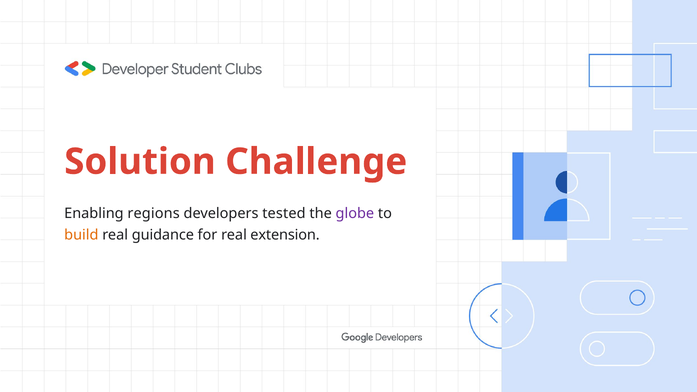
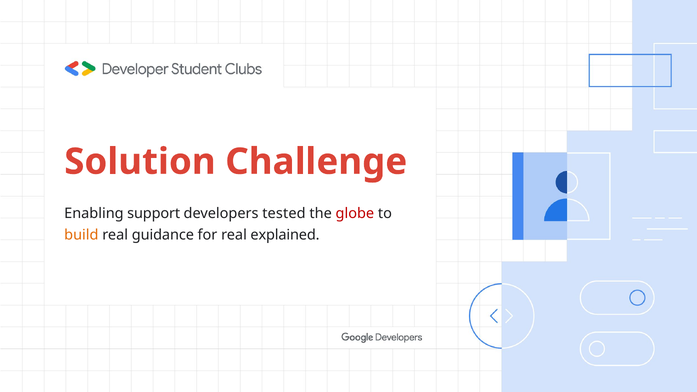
regions: regions -> support (154, 213)
globe colour: purple -> red (355, 213)
extension: extension -> explained (285, 235)
